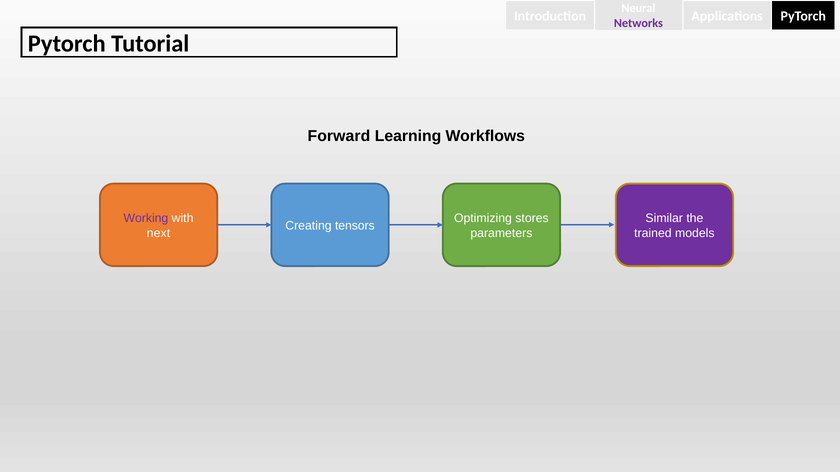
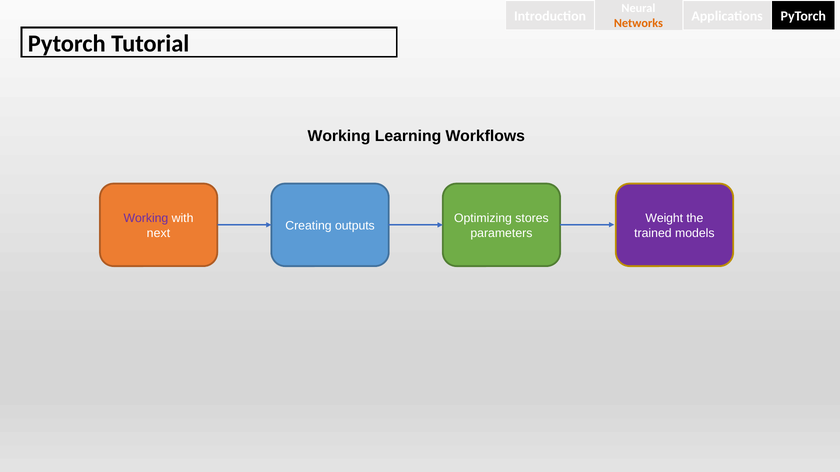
Networks colour: purple -> orange (638, 23)
Forward: Forward -> Working (339, 136)
Similar: Similar -> Weight (664, 219)
tensors: tensors -> outputs (355, 226)
